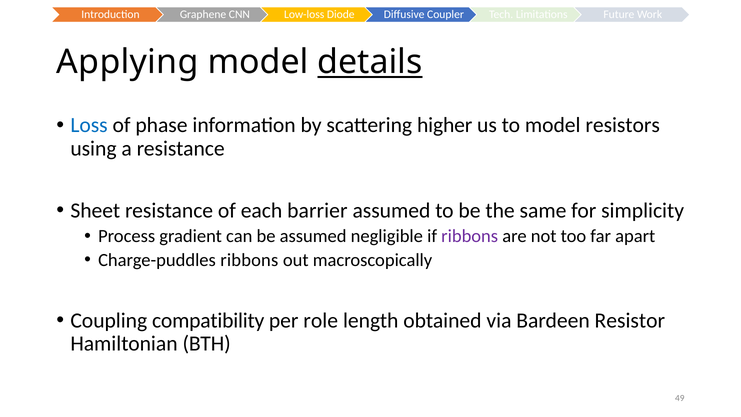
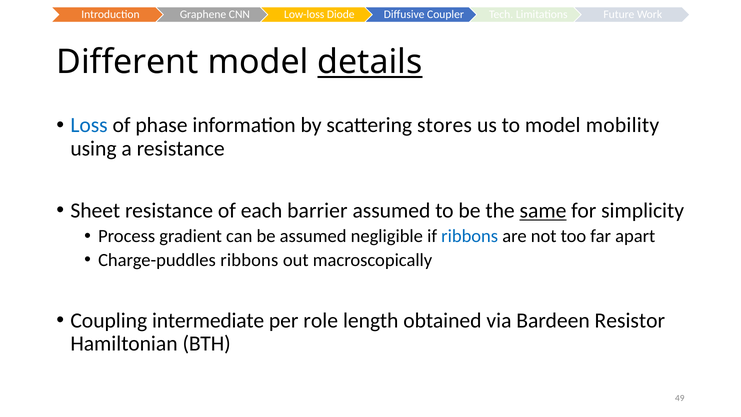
Applying: Applying -> Different (128, 62)
higher: higher -> stores (445, 125)
resistors: resistors -> mobility (623, 125)
same underline: none -> present (543, 211)
ribbons colour: purple -> blue (470, 236)
compatibility: compatibility -> intermediate (208, 320)
